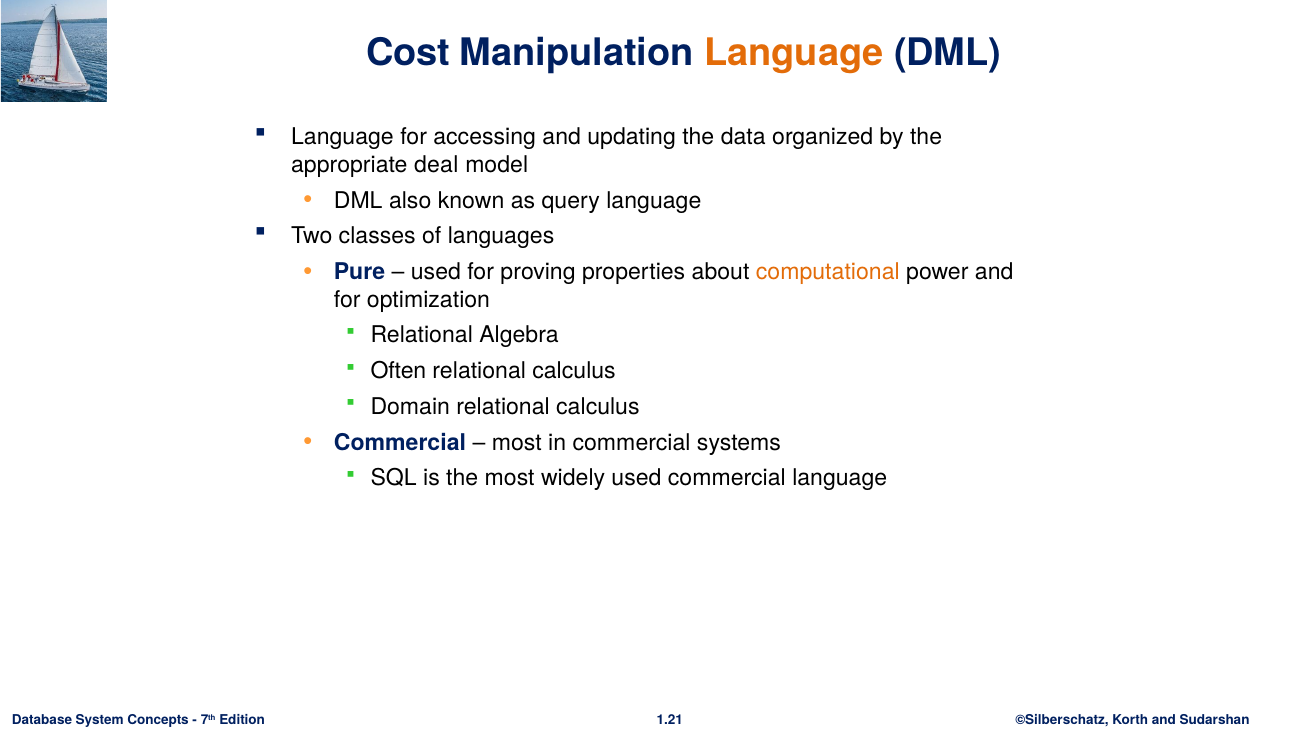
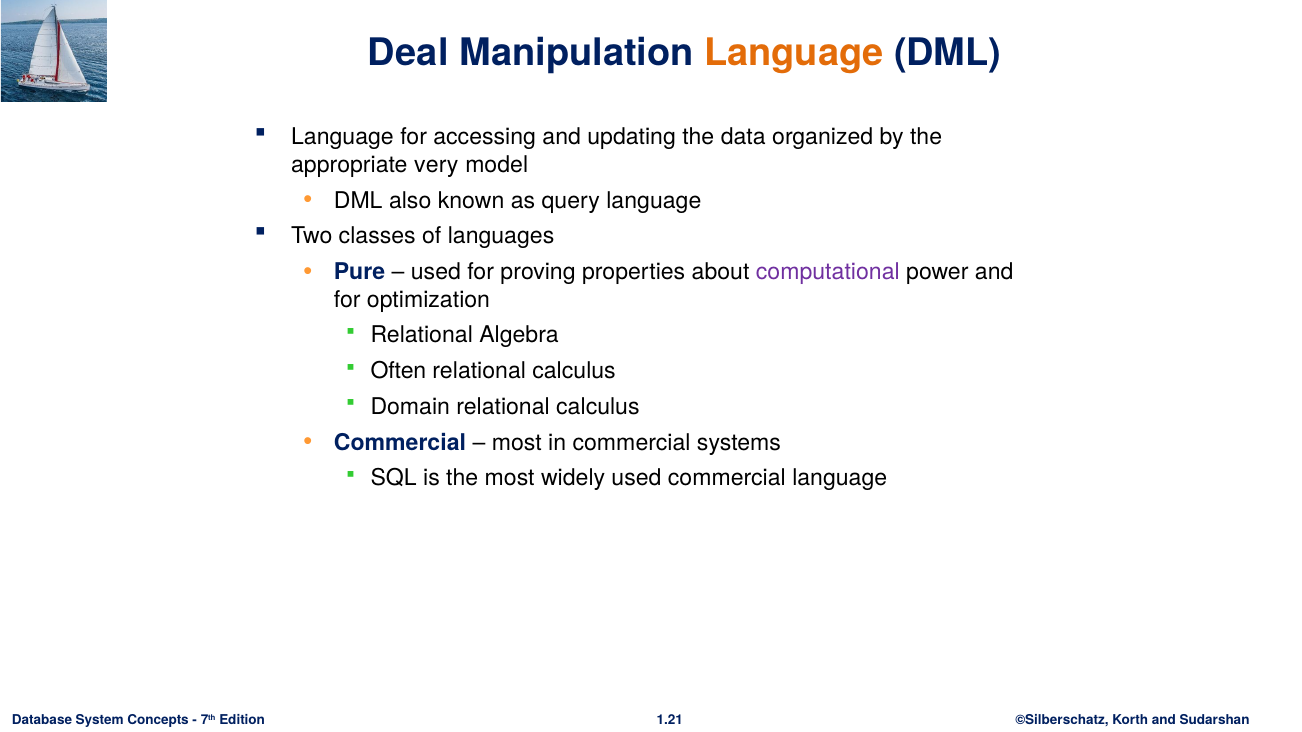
Cost: Cost -> Deal (408, 53)
deal: deal -> very (436, 165)
computational colour: orange -> purple (828, 272)
